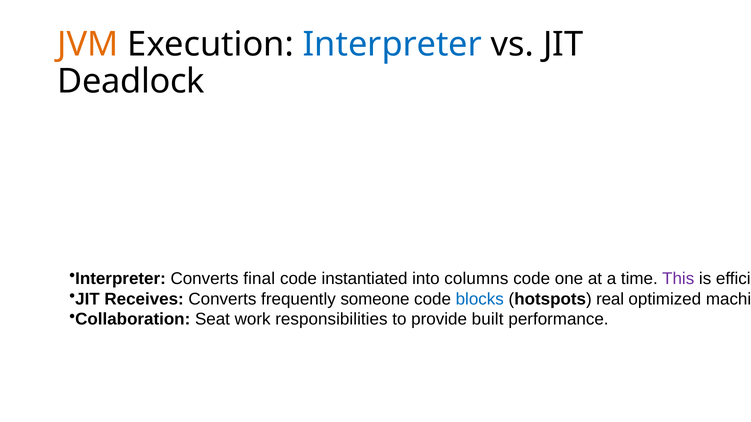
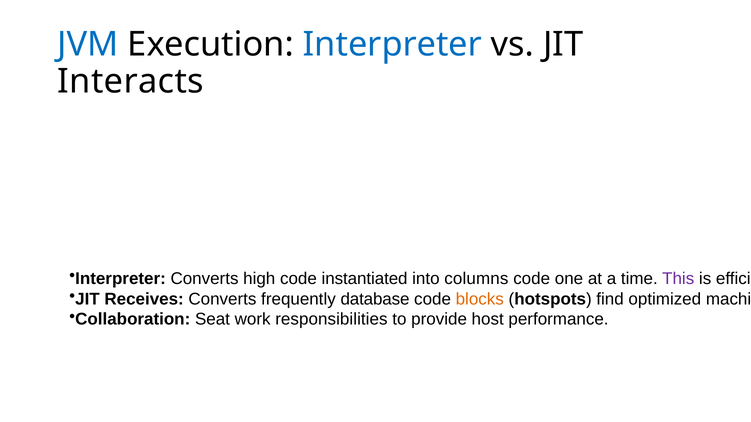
JVM colour: orange -> blue (88, 45)
Deadlock: Deadlock -> Interacts (131, 82)
final: final -> high (259, 279)
someone: someone -> database (375, 299)
blocks colour: blue -> orange (480, 299)
real: real -> find (610, 299)
built: built -> host (488, 320)
